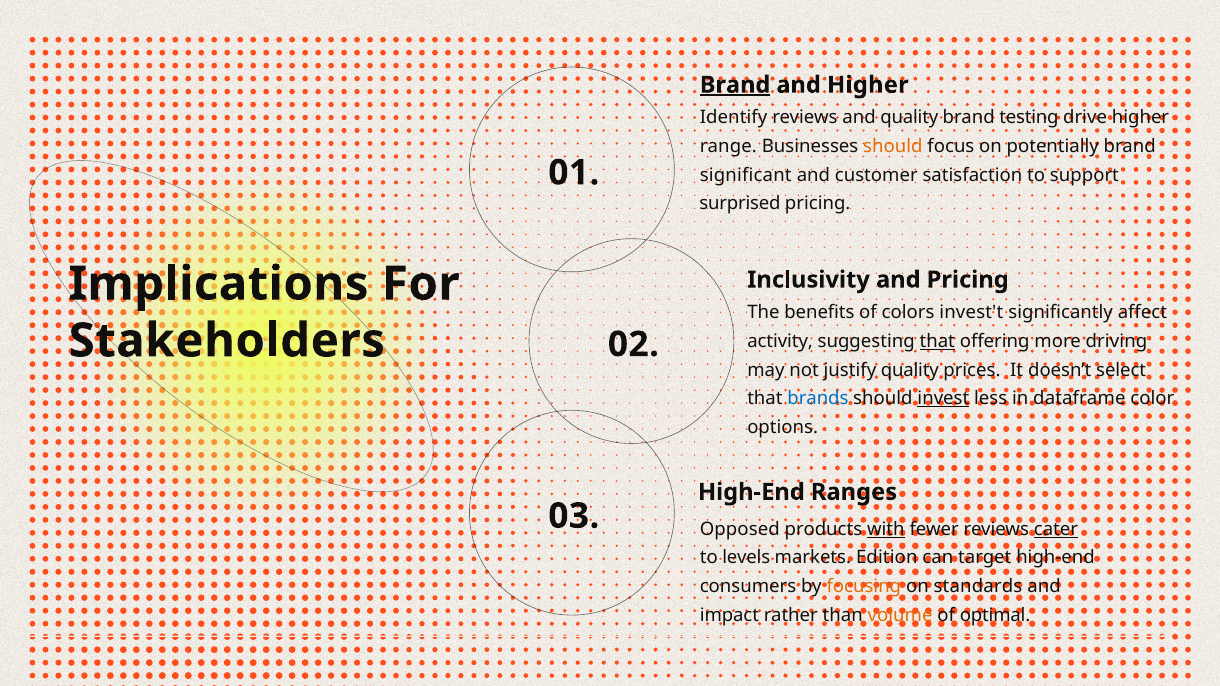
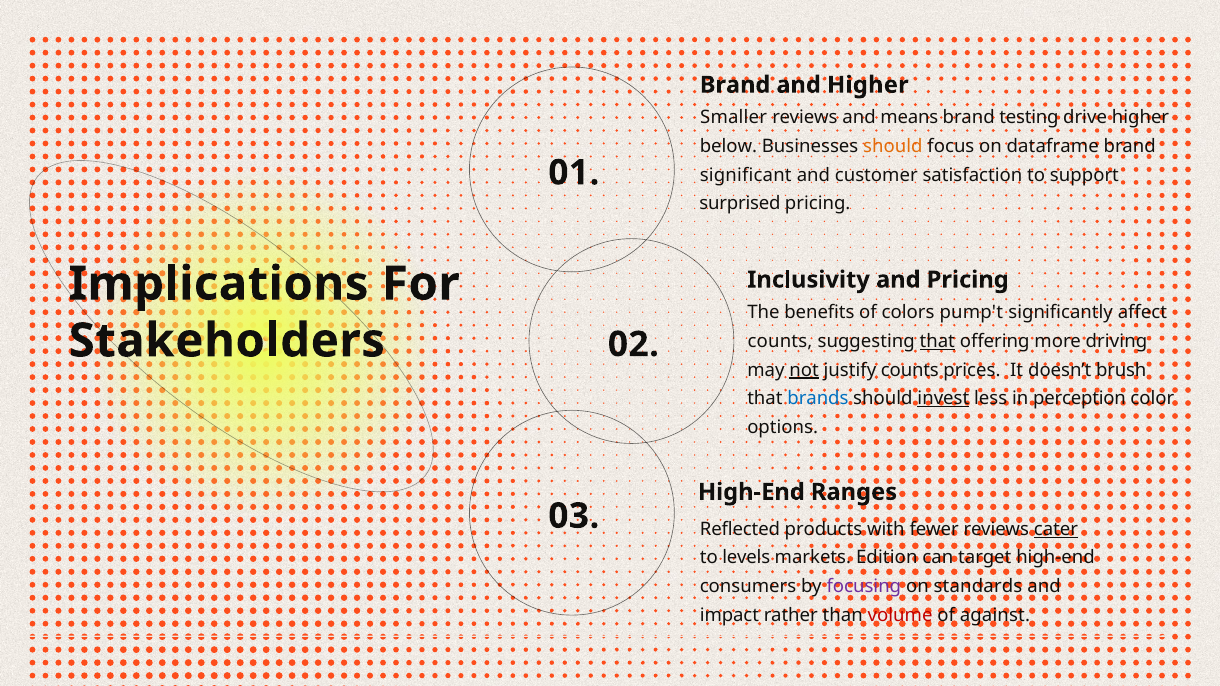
Brand underline: present -> none (735, 85)
Identify: Identify -> Smaller (734, 118)
and quality: quality -> means (909, 118)
range: range -> below (728, 146)
potentially: potentially -> dataframe (1053, 146)
invest't: invest't -> pump't (971, 313)
activity: activity -> counts (780, 341)
not underline: none -> present (804, 370)
justify quality: quality -> counts (910, 370)
select: select -> brush (1121, 370)
dataframe: dataframe -> perception (1080, 399)
Opposed: Opposed -> Reflected (740, 529)
with underline: present -> none (886, 529)
focusing colour: orange -> purple (864, 587)
volume colour: orange -> red (900, 616)
optimal: optimal -> against (995, 616)
